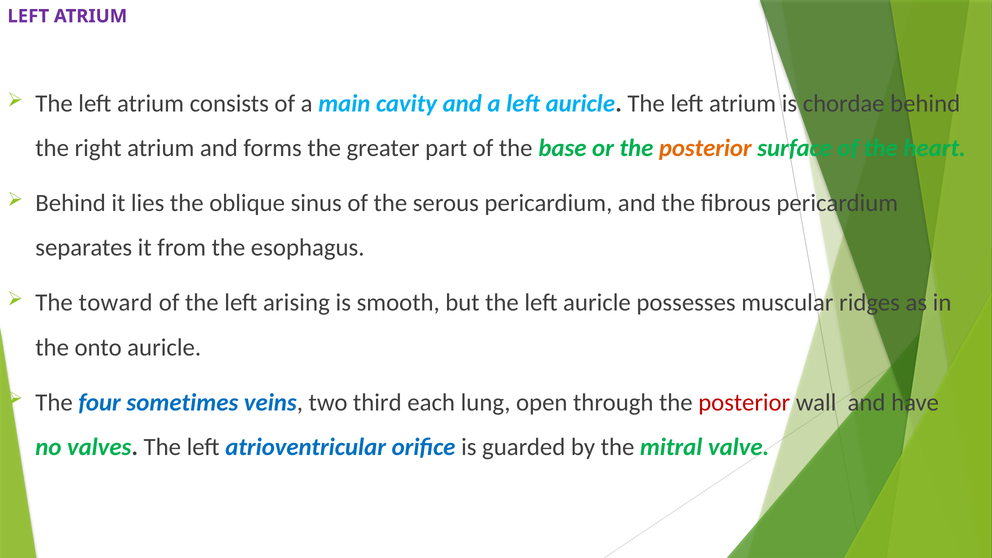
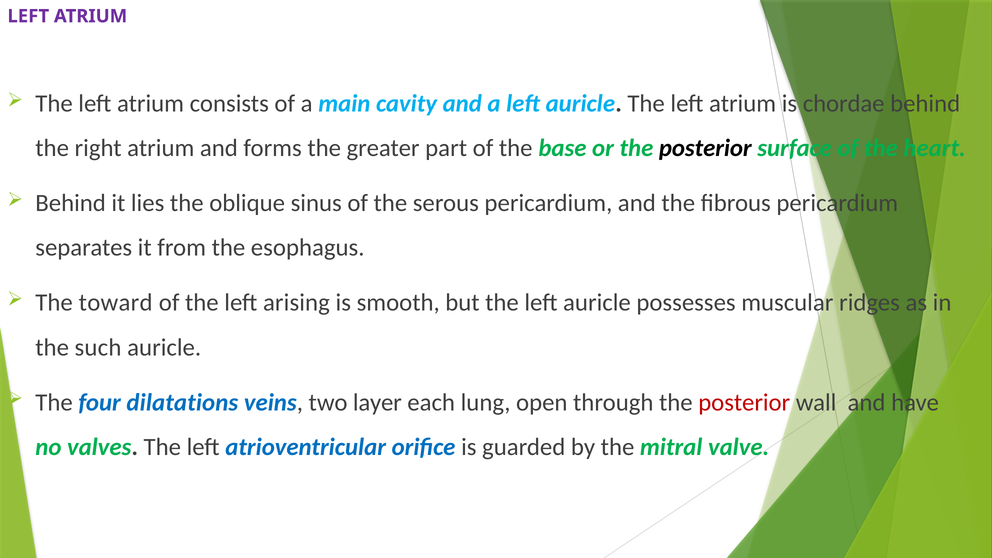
posterior colour: orange -> black (705, 148)
onto: onto -> such (98, 347)
sometimes: sometimes -> dilatations (182, 402)
third: third -> layer (377, 402)
